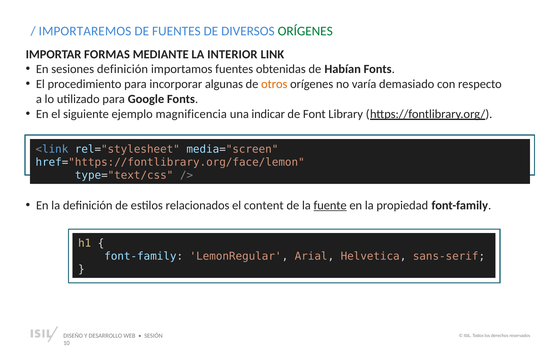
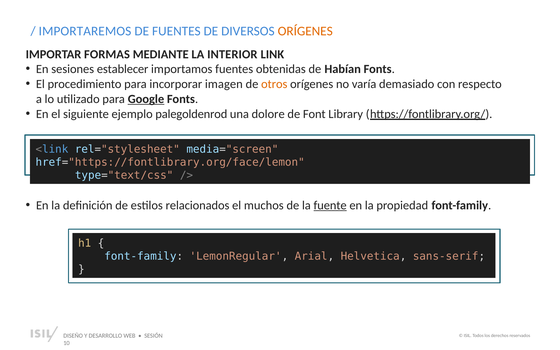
ORÍGENES colour: green -> orange (305, 31)
sesiones definición: definición -> establecer (123, 69)
algunas: algunas -> imagen (224, 84)
Google underline: none -> present (146, 99)
magnificencia: magnificencia -> palegoldenrod (191, 114)
indicar: indicar -> dolore (268, 114)
content: content -> muchos (264, 205)
